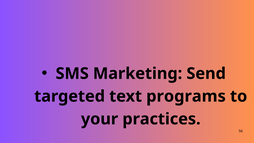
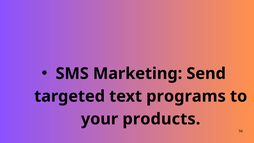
practices: practices -> products (161, 119)
